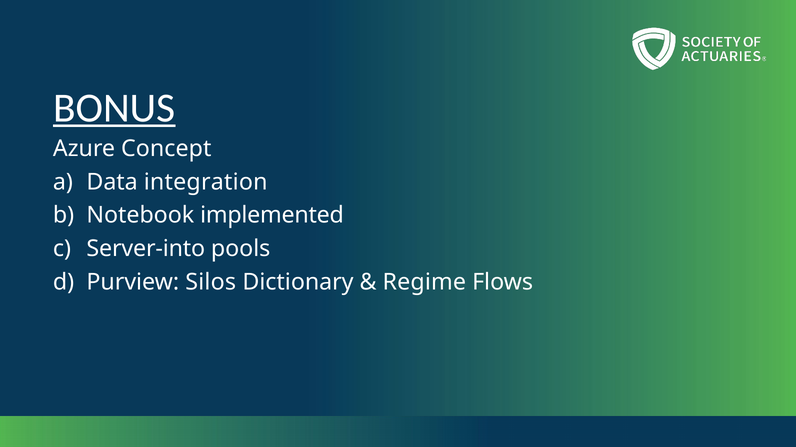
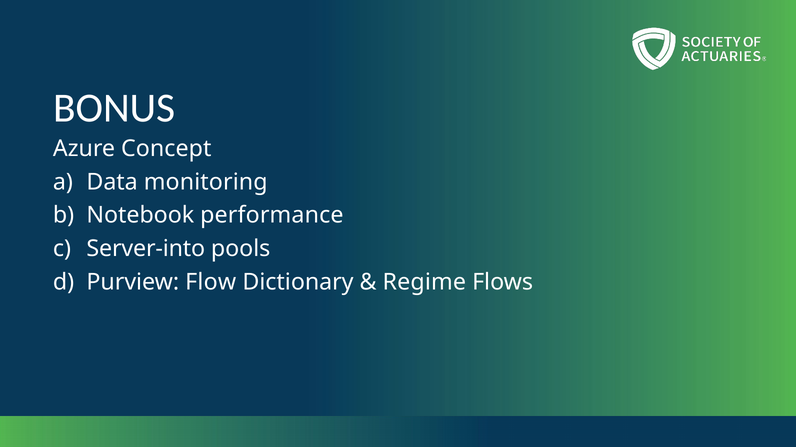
BONUS underline: present -> none (114, 108)
integration: integration -> monitoring (206, 182)
implemented: implemented -> performance (272, 216)
Silos: Silos -> Flow (211, 282)
